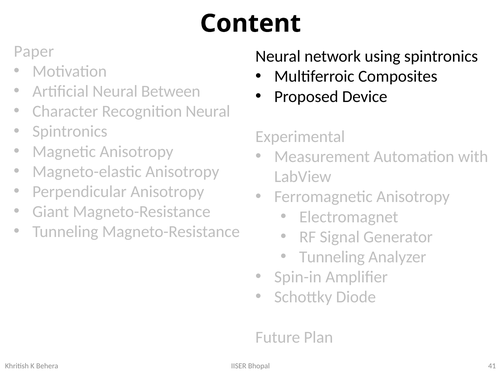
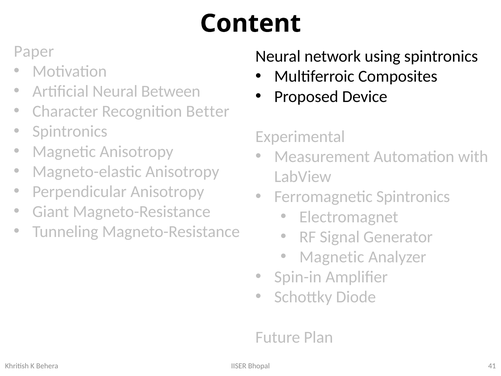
Recognition Neural: Neural -> Better (208, 111)
Ferromagnetic Anisotropy: Anisotropy -> Spintronics (413, 197)
Tunneling: Tunneling -> Magnetic (332, 257)
